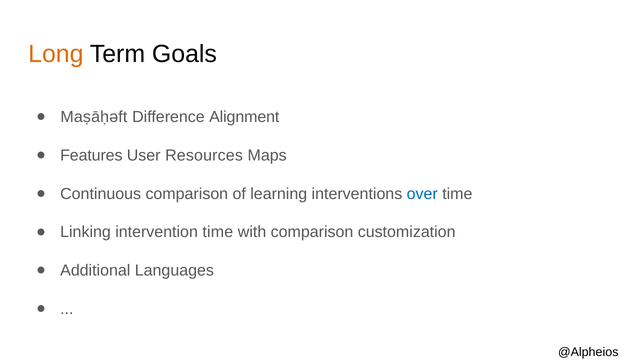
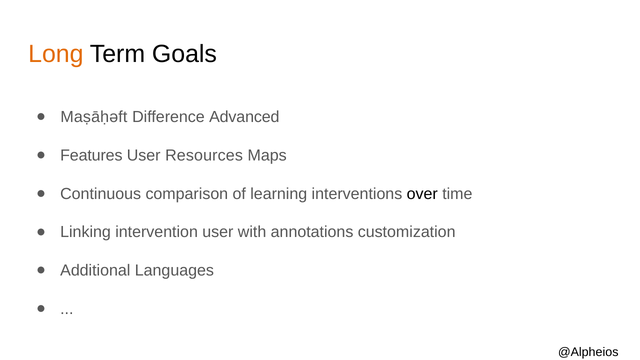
Alignment: Alignment -> Advanced (244, 117)
over colour: blue -> black (422, 194)
intervention time: time -> user (218, 232)
with comparison: comparison -> annotations (312, 232)
